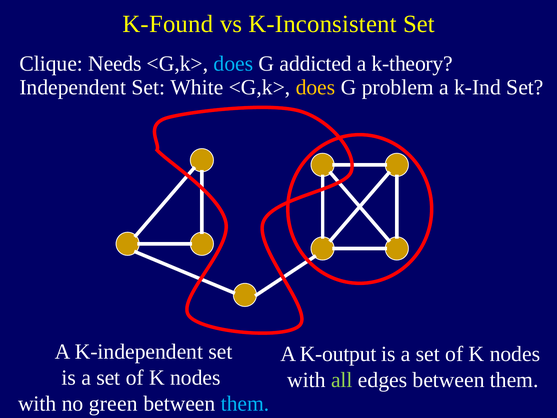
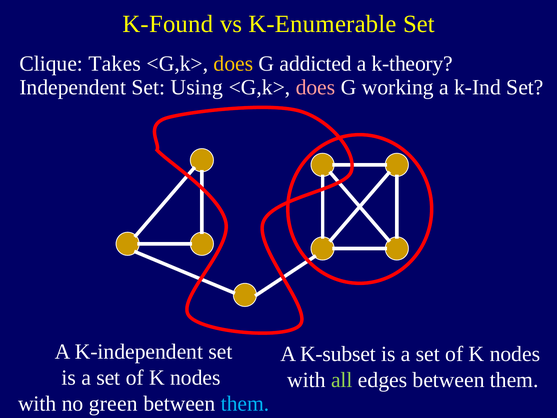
K-Inconsistent: K-Inconsistent -> K-Enumerable (323, 24)
Needs: Needs -> Takes (115, 64)
does colour: light blue -> yellow (233, 64)
White: White -> Using (197, 87)
does colour: yellow -> pink (316, 87)
problem: problem -> working (398, 87)
K-output: K-output -> K-subset (338, 354)
